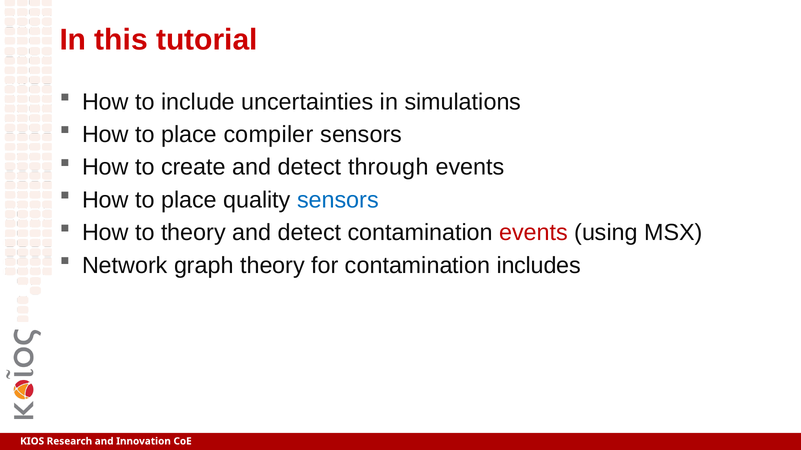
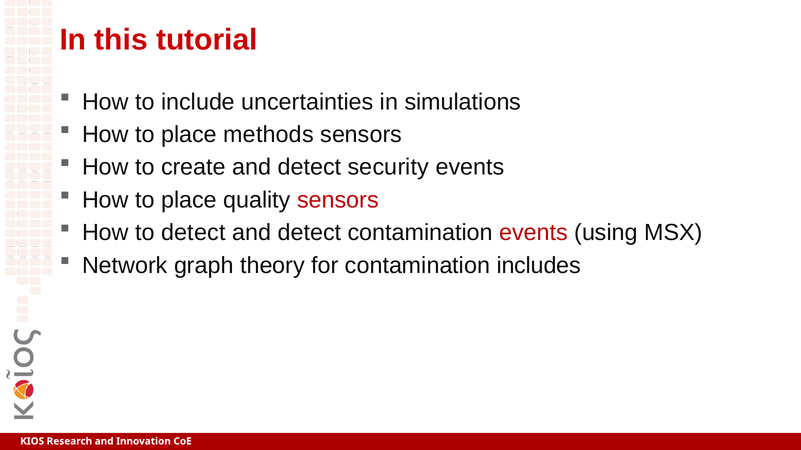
compiler: compiler -> methods (269, 135)
through: through -> security (388, 167)
sensors colour: blue -> red (338, 200)
to theory: theory -> detect (193, 233)
